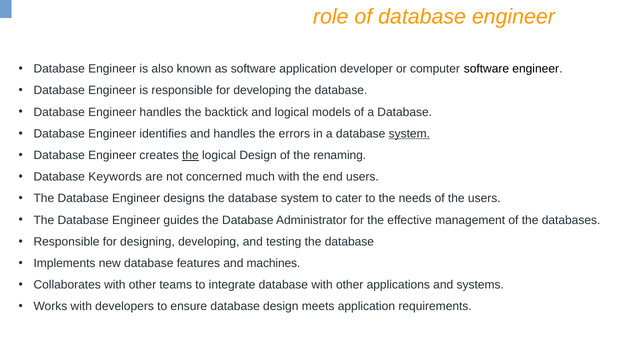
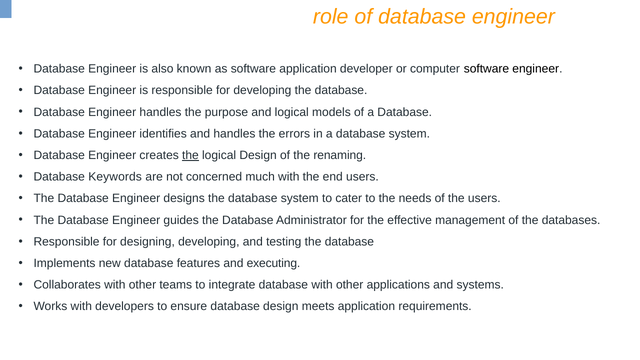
backtick: backtick -> purpose (226, 112)
system underline: present -> none (409, 134)
machines: machines -> executing (273, 263)
